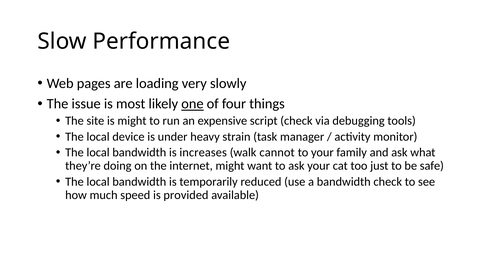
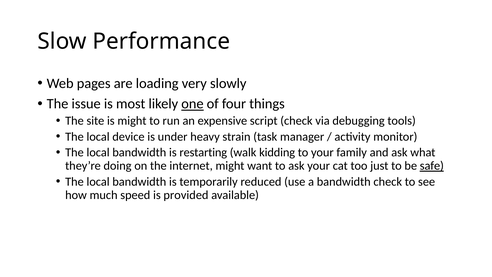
increases: increases -> restarting (203, 152)
cannot: cannot -> kidding (277, 152)
safe underline: none -> present (432, 166)
